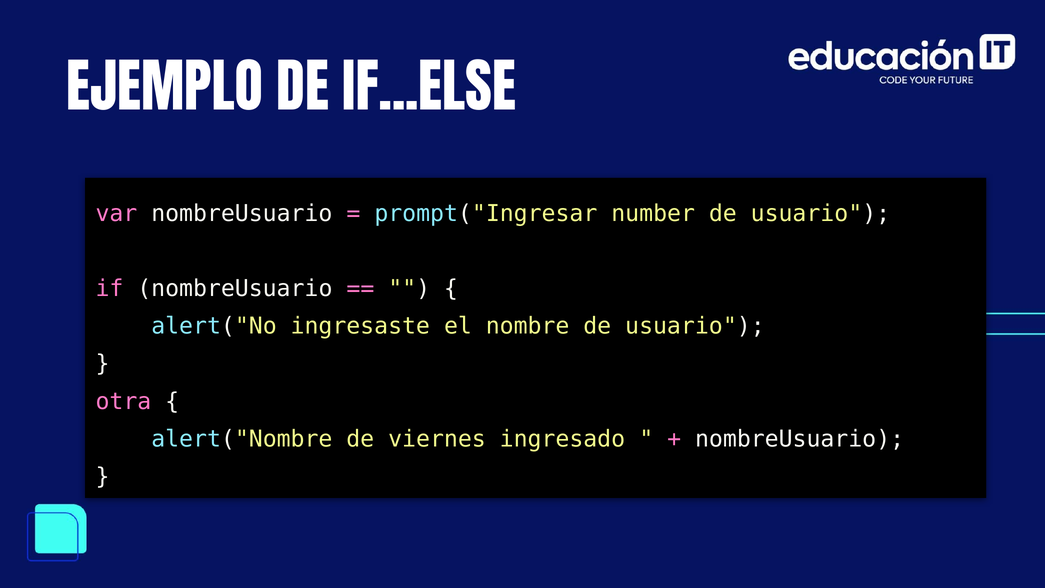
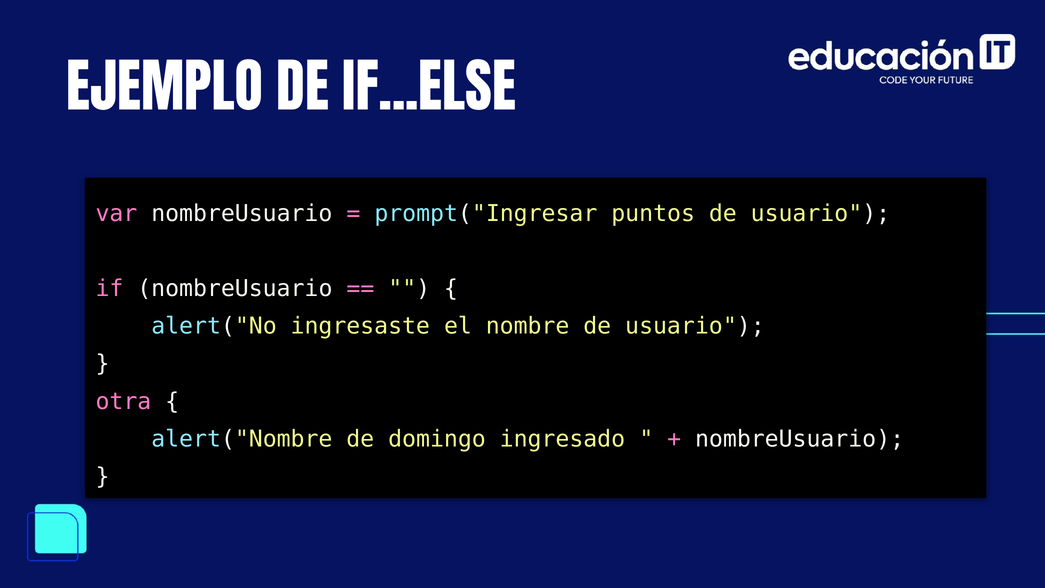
number: number -> puntos (653, 213)
viernes: viernes -> domingo (437, 439)
